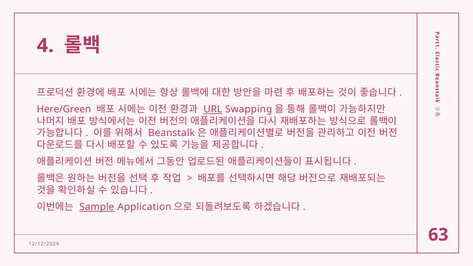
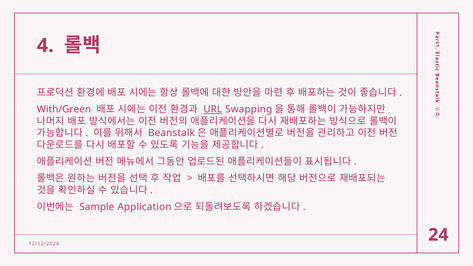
Here/Green: Here/Green -> With/Green (64, 109)
Sample underline: present -> none (97, 207)
63: 63 -> 24 (438, 235)
